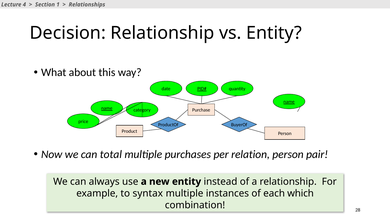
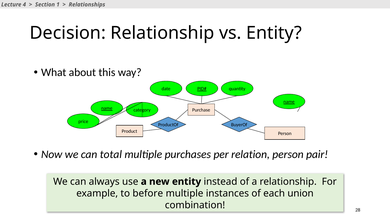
syntax: syntax -> before (148, 193)
which: which -> union (301, 193)
